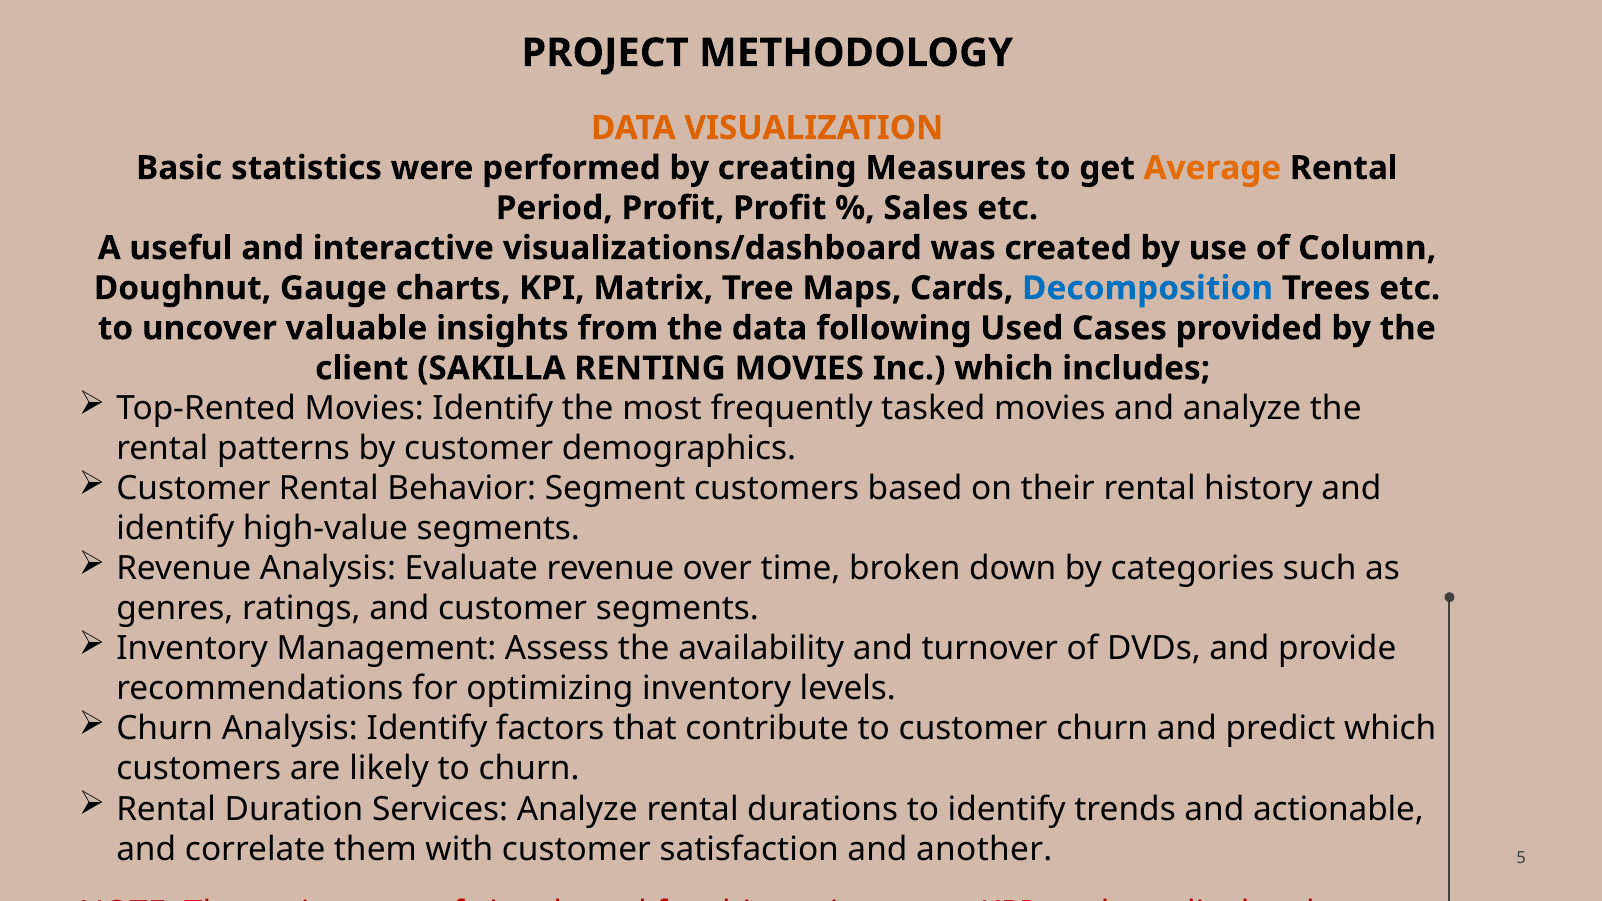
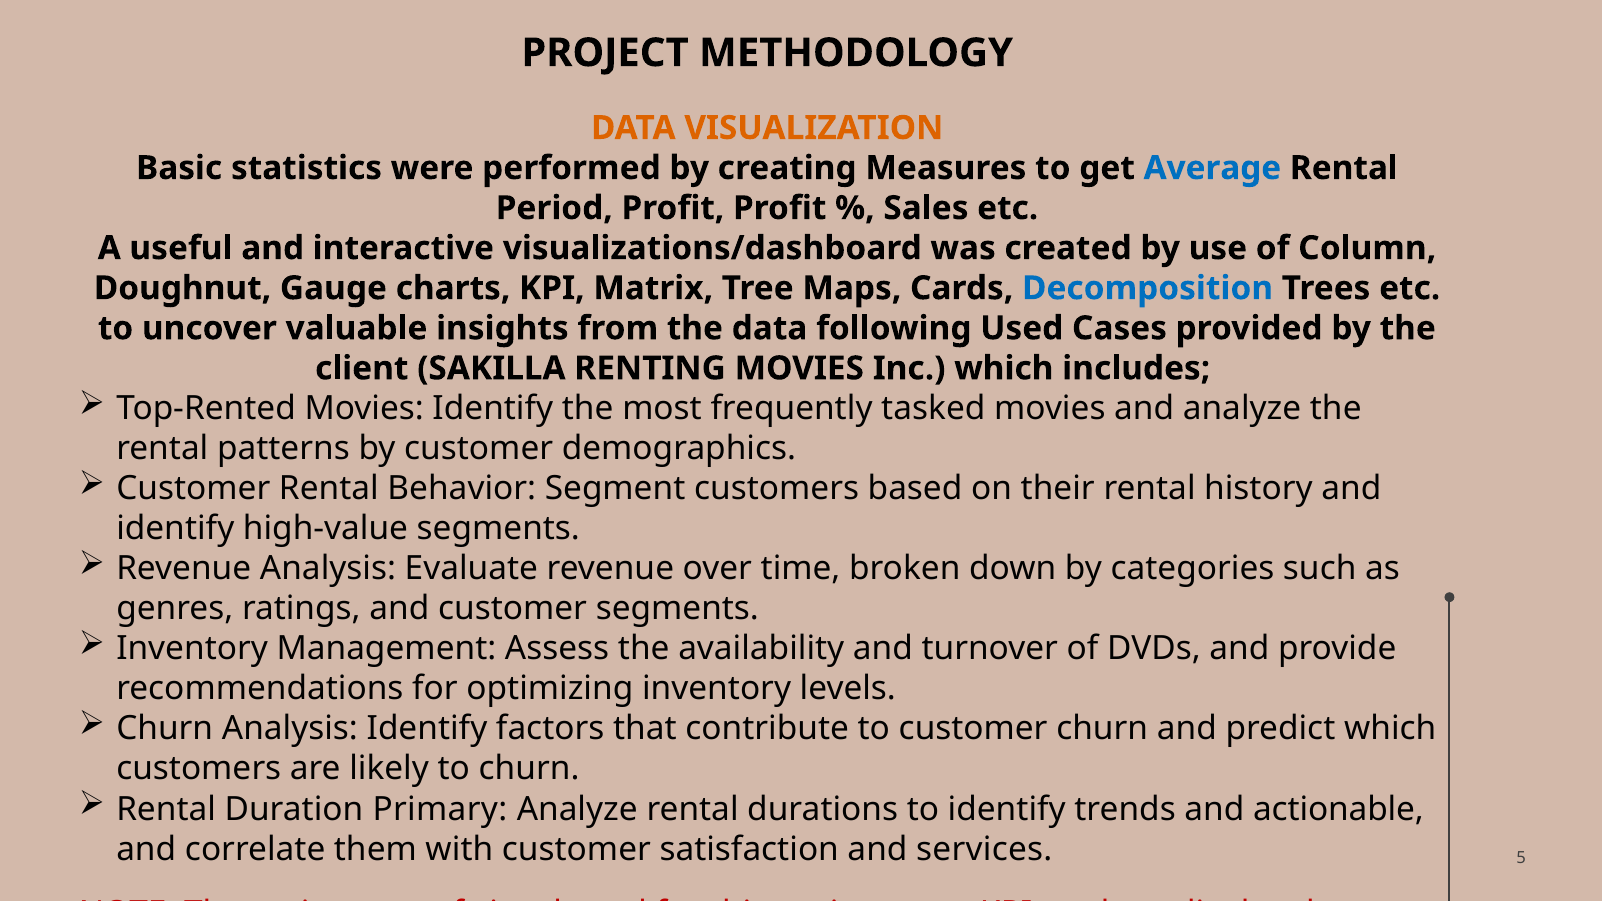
Average colour: orange -> blue (1212, 168)
Services: Services -> Primary (440, 809)
another: another -> services (984, 849)
